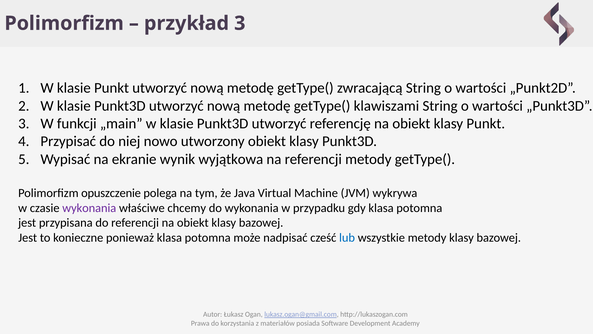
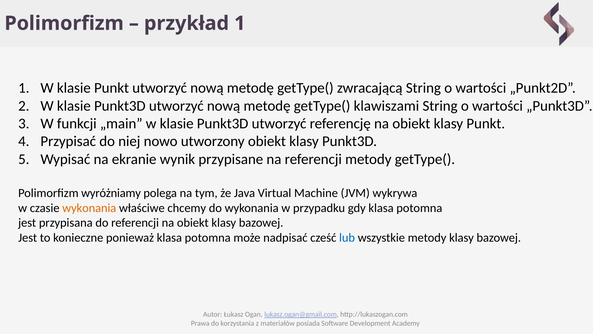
przykład 3: 3 -> 1 (240, 23)
wyjątkowa: wyjątkowa -> przypisane (231, 159)
opuszczenie: opuszczenie -> wyróżniamy (111, 193)
wykonania colour: purple -> orange (89, 208)
